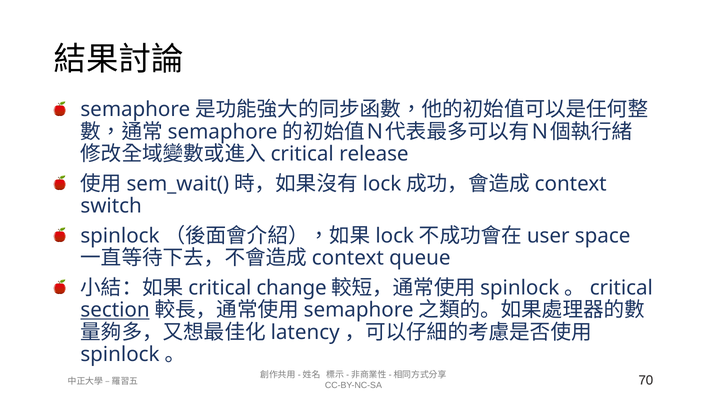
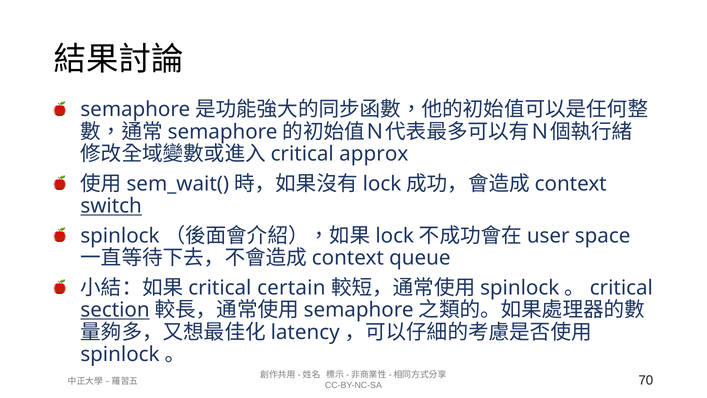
release: release -> approx (374, 154)
switch underline: none -> present (111, 206)
change: change -> certain (291, 288)
